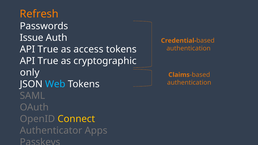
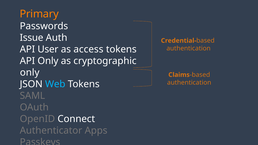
Refresh: Refresh -> Primary (39, 14)
True: True -> User (48, 49)
True: True -> Only (48, 61)
Connect colour: yellow -> white (76, 119)
